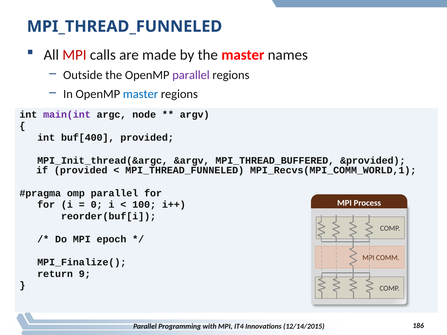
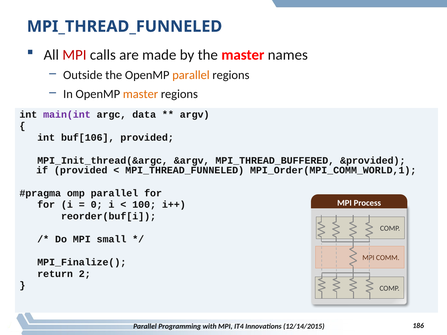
parallel colour: purple -> orange (191, 75)
master colour: blue -> orange (140, 94)
node: node -> data (144, 115)
buf[400: buf[400 -> buf[106 (88, 138)
MPI_Recvs(MPI_COMM_WORLD,1: MPI_Recvs(MPI_COMM_WORLD,1 -> MPI_Order(MPI_COMM_WORLD,1 (333, 170)
epoch: epoch -> small (112, 239)
9: 9 -> 2 (85, 274)
